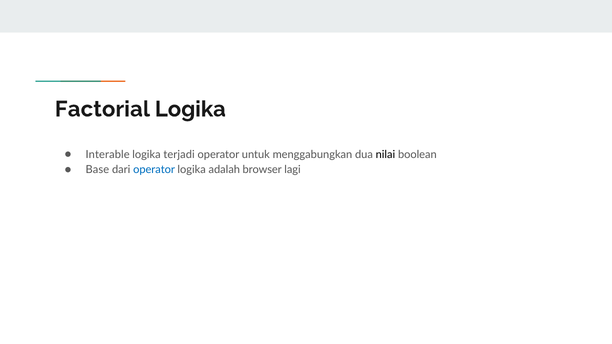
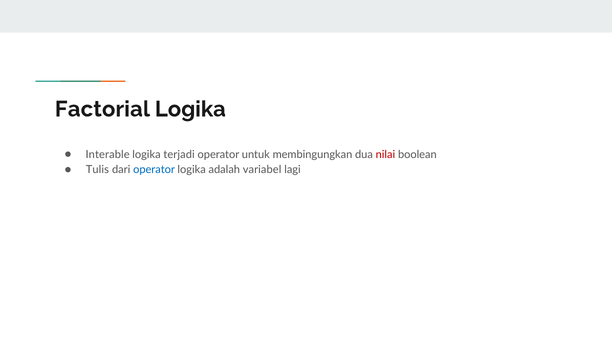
menggabungkan: menggabungkan -> membingungkan (312, 155)
nilai colour: black -> red (385, 155)
Base: Base -> Tulis (97, 170)
browser: browser -> variabel (262, 170)
